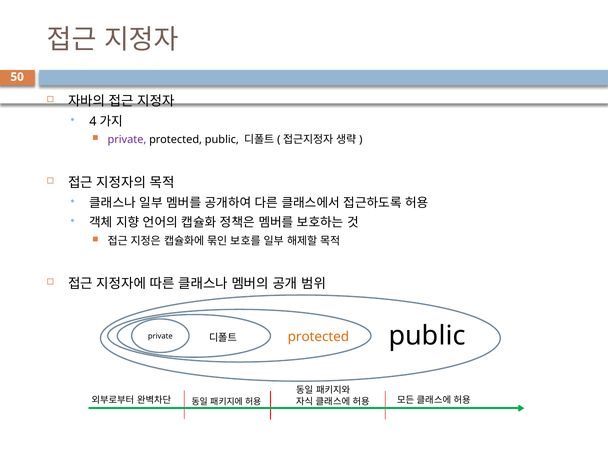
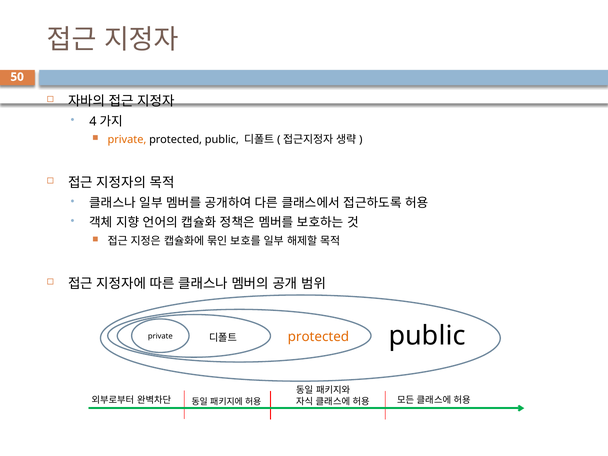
private colour: purple -> orange (127, 140)
